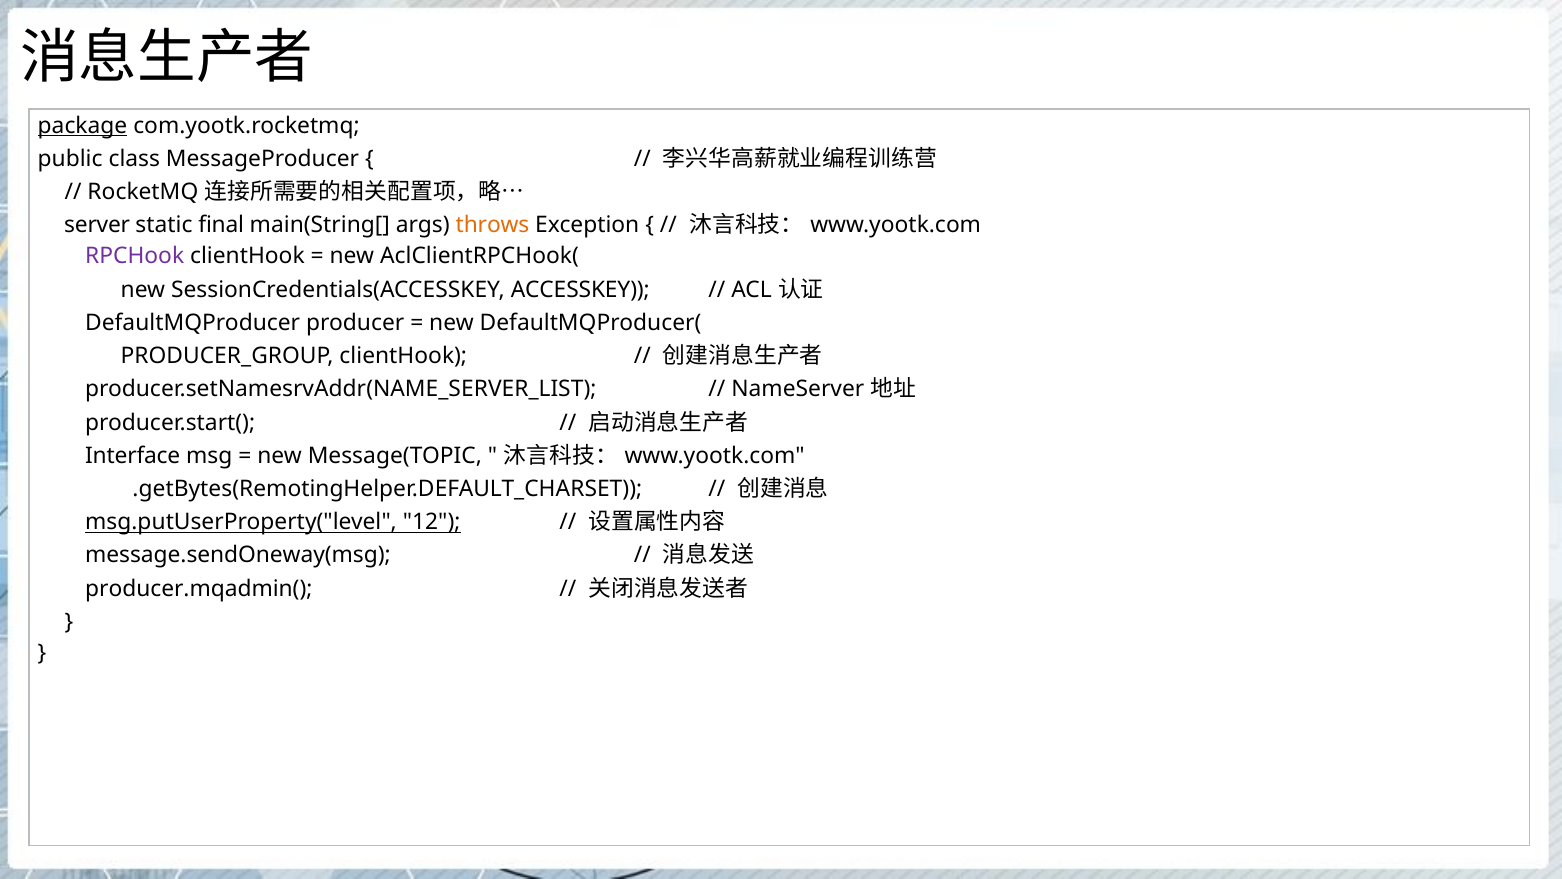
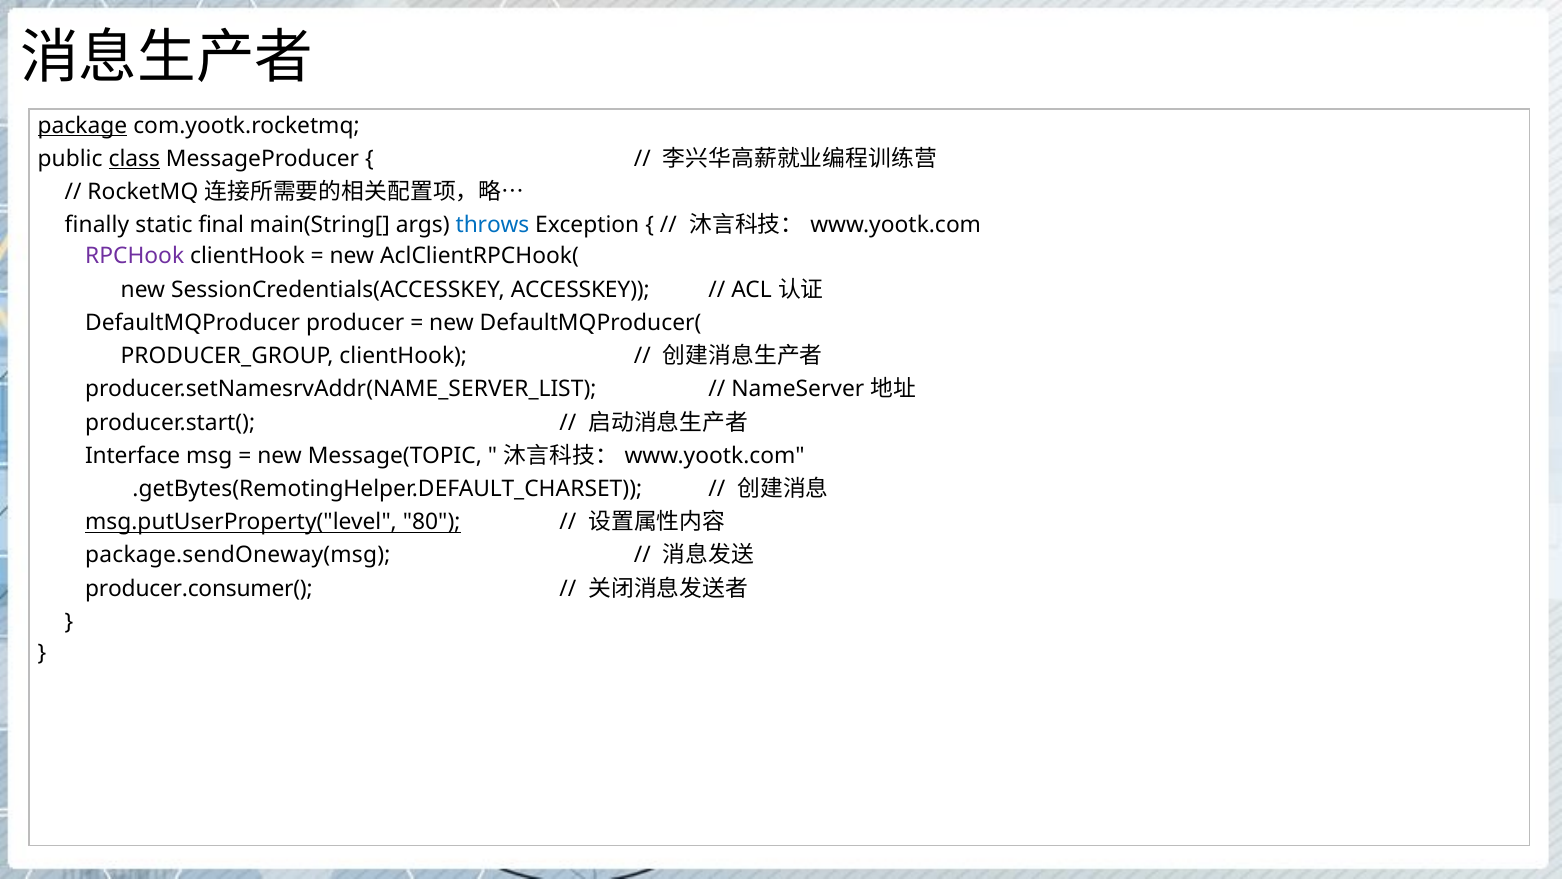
class underline: none -> present (134, 159)
server: server -> finally (97, 225)
throws colour: orange -> blue (493, 225)
12: 12 -> 80 (432, 522)
message.sendOneway(msg: message.sendOneway(msg -> package.sendOneway(msg (238, 555)
producer.mqadmin(: producer.mqadmin( -> producer.consumer( (199, 588)
